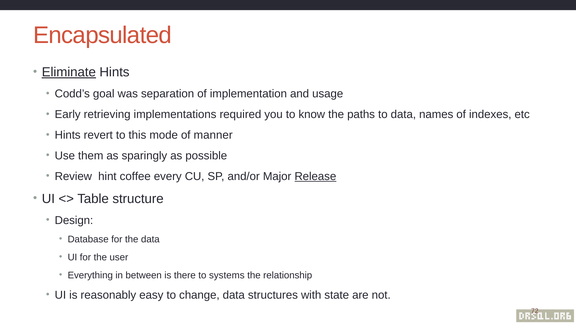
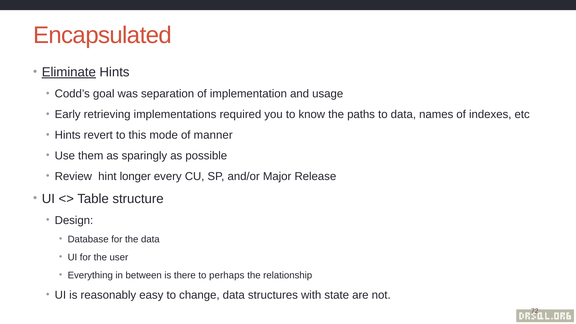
coffee: coffee -> longer (135, 176)
Release underline: present -> none (315, 176)
systems: systems -> perhaps (227, 275)
